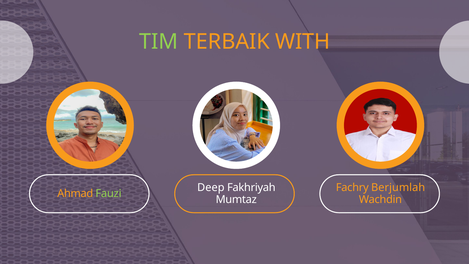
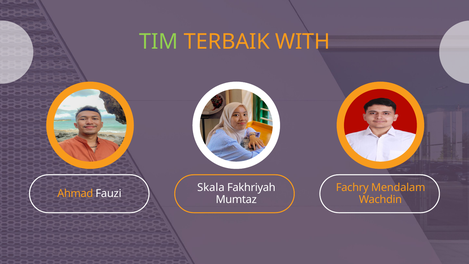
Berjumlah: Berjumlah -> Mendalam (398, 187)
Deep: Deep -> Skala (211, 187)
Fauzi colour: light green -> white (108, 194)
